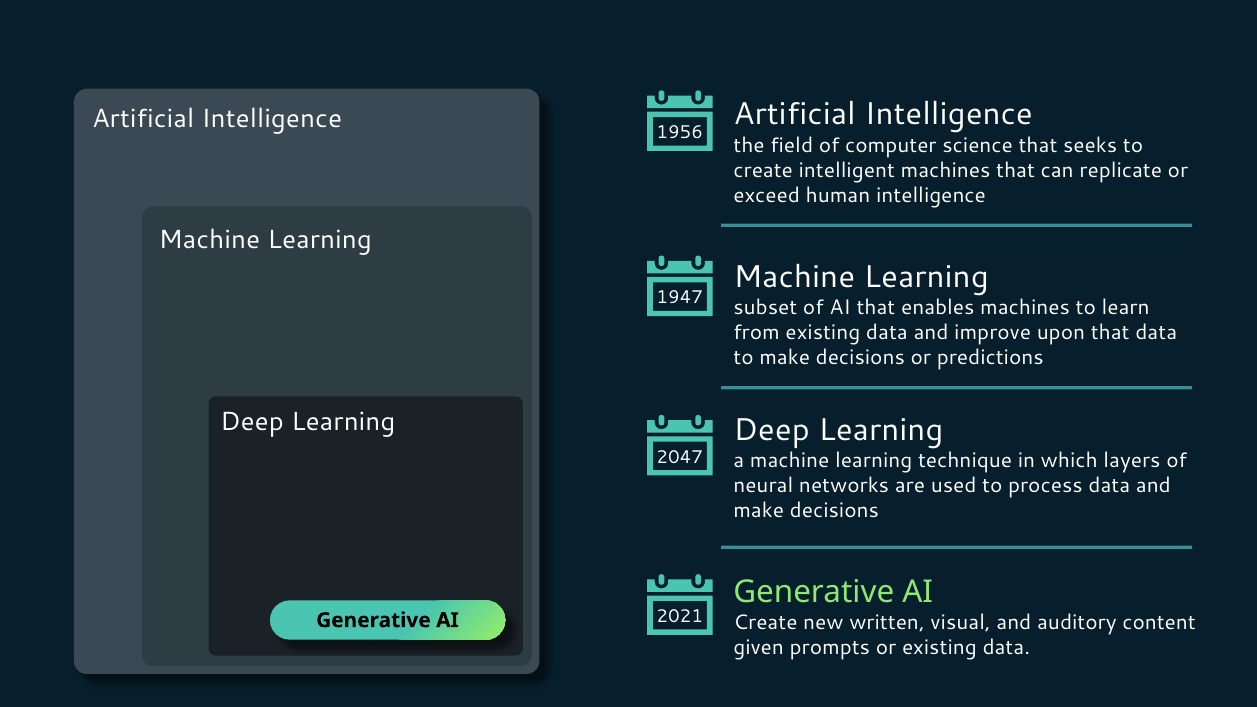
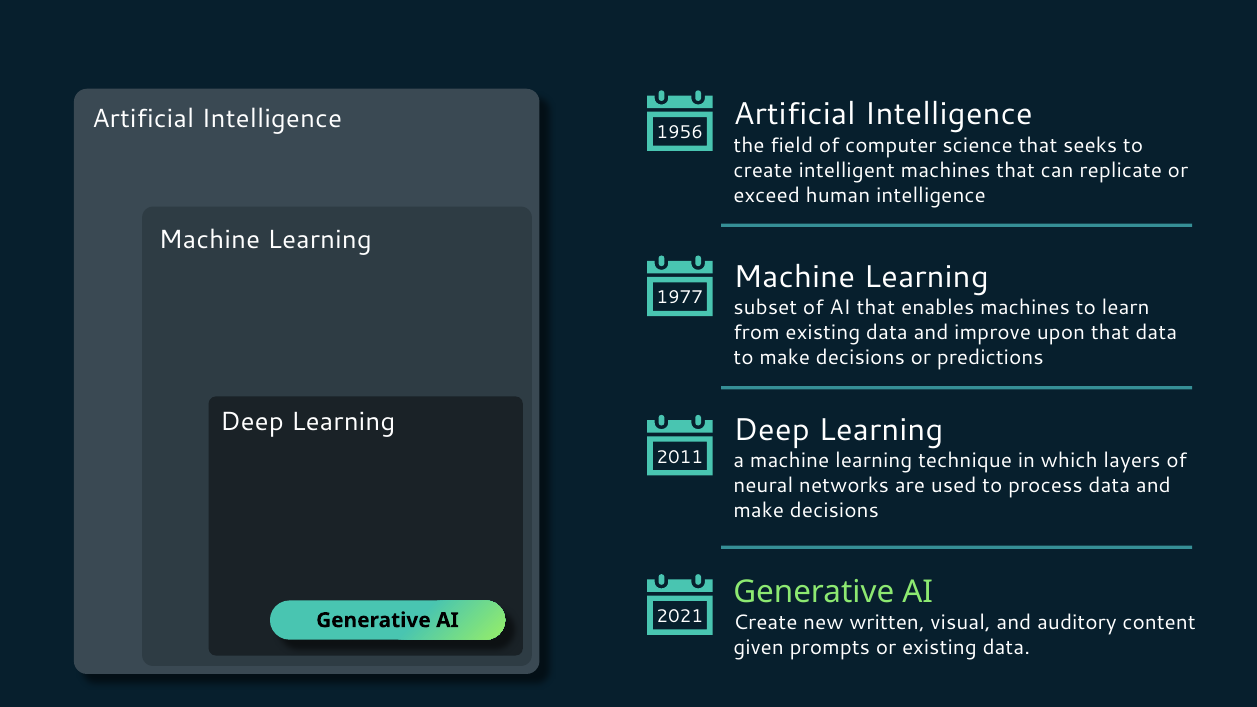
1947: 1947 -> 1977 (680, 298)
2047: 2047 -> 2011 (680, 457)
